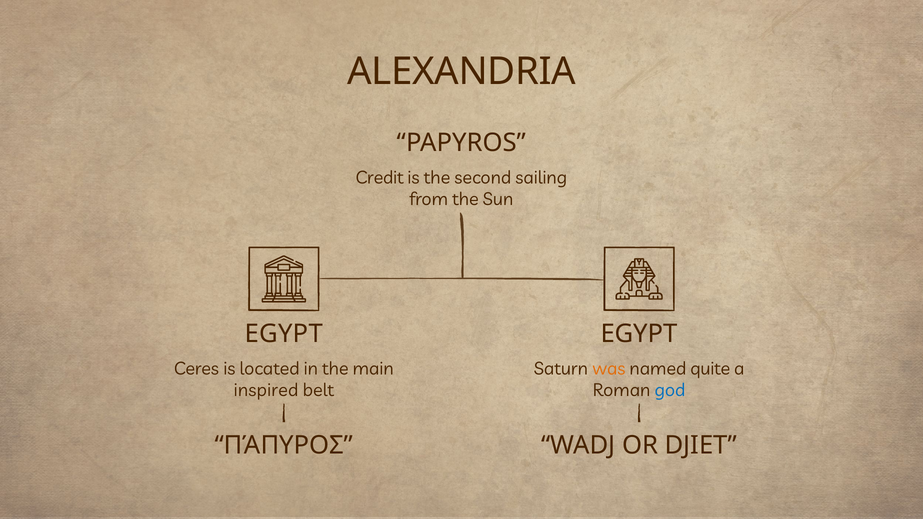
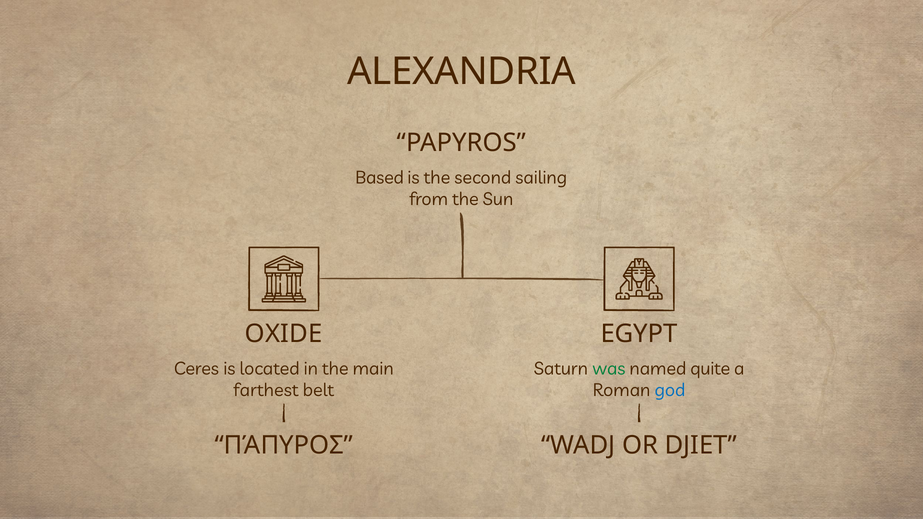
Credit: Credit -> Based (380, 178)
EGYPT: EGYPT -> OXIDE (284, 334)
was colour: orange -> green (609, 369)
inspired: inspired -> farthest (266, 390)
